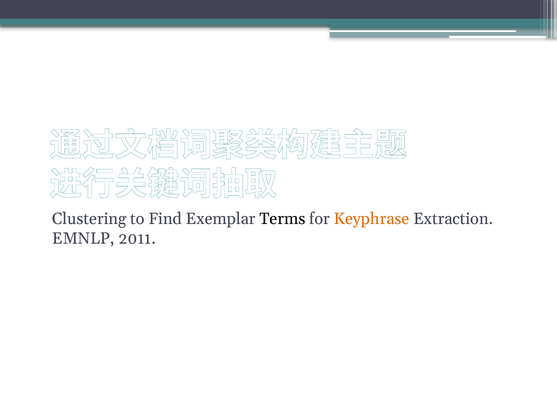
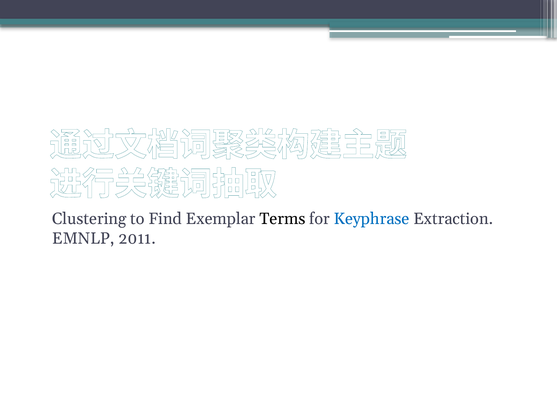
Keyphrase colour: orange -> blue (372, 219)
